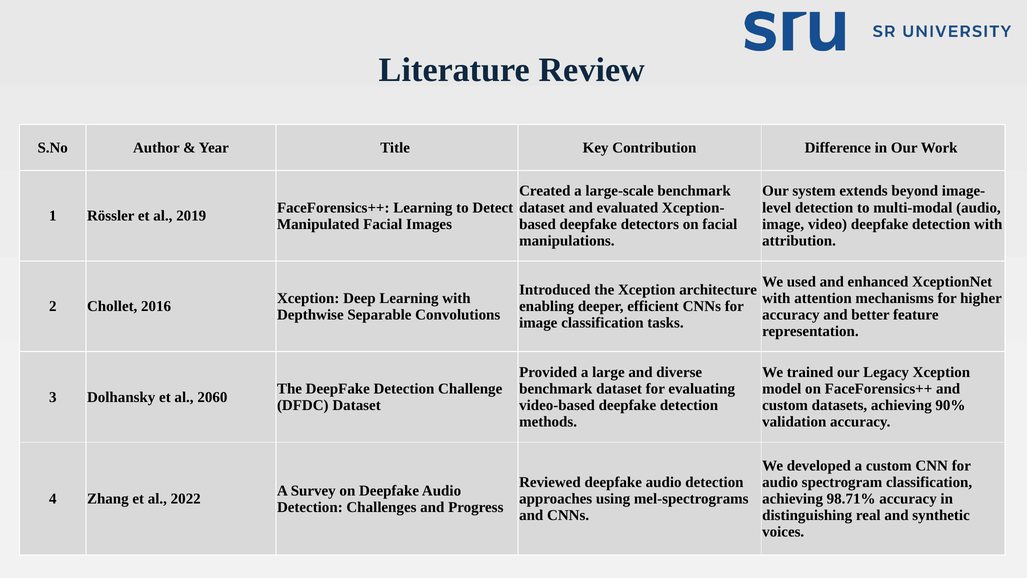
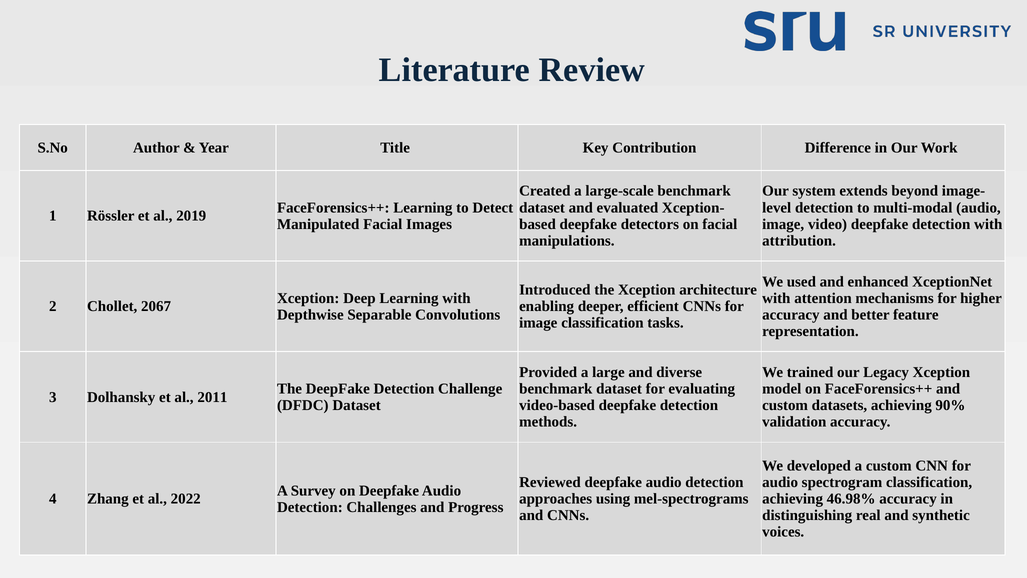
2016: 2016 -> 2067 (156, 306)
2060: 2060 -> 2011 (212, 397)
98.71%: 98.71% -> 46.98% (851, 499)
